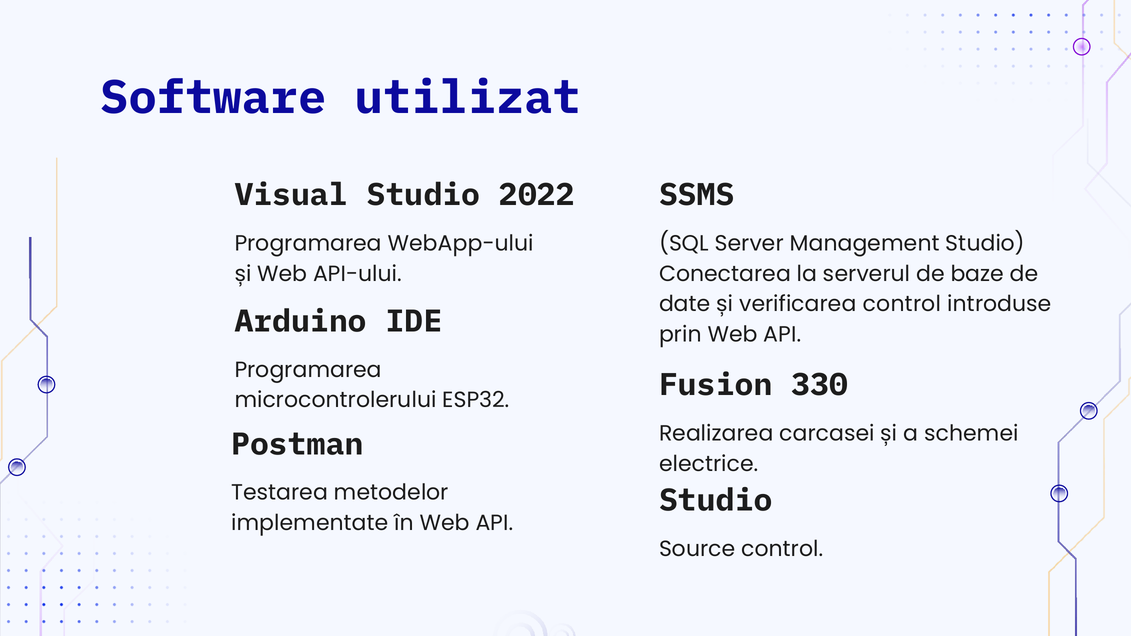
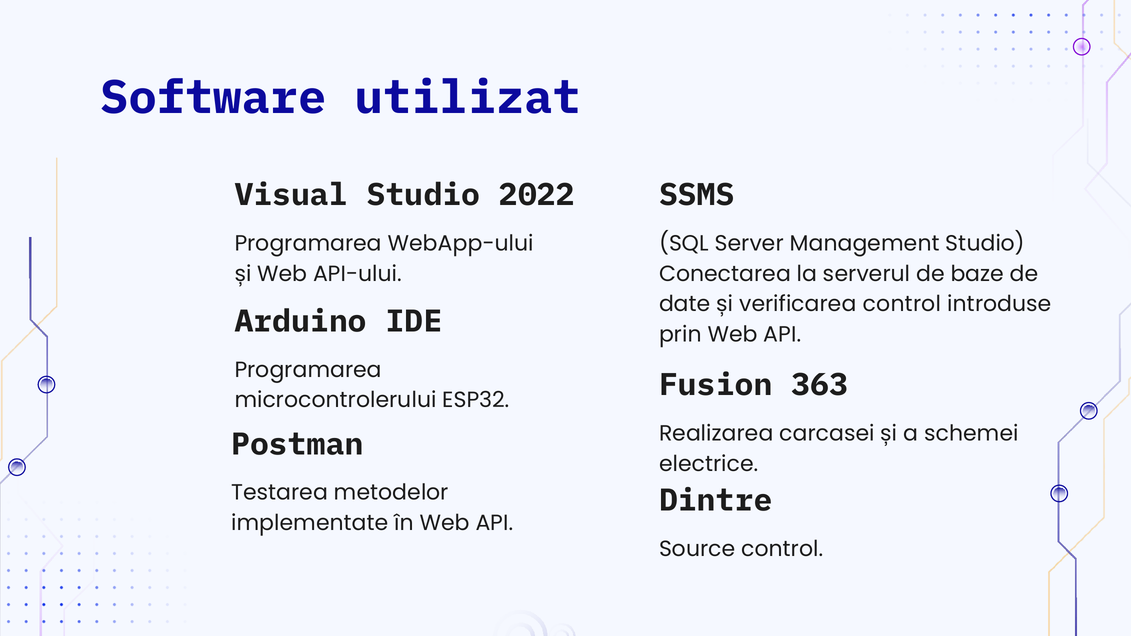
330: 330 -> 363 (820, 385)
Studio: Studio -> Dintre (716, 501)
